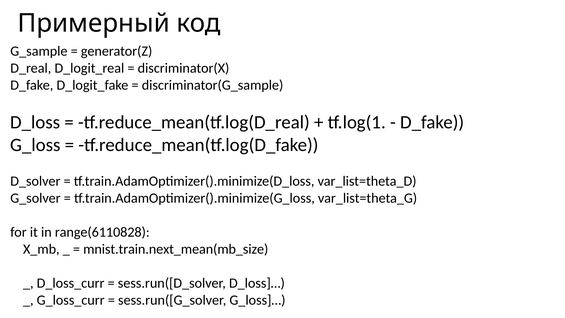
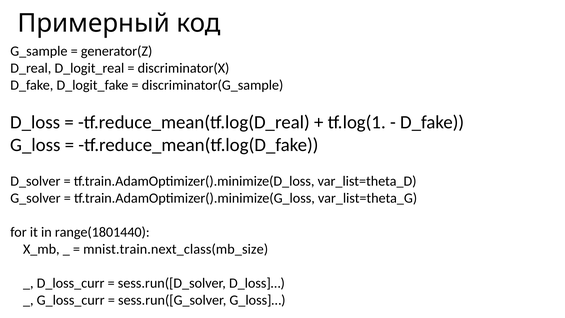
range(6110828: range(6110828 -> range(1801440 (102, 232)
mnist.train.next_mean(mb_size: mnist.train.next_mean(mb_size -> mnist.train.next_class(mb_size (176, 249)
